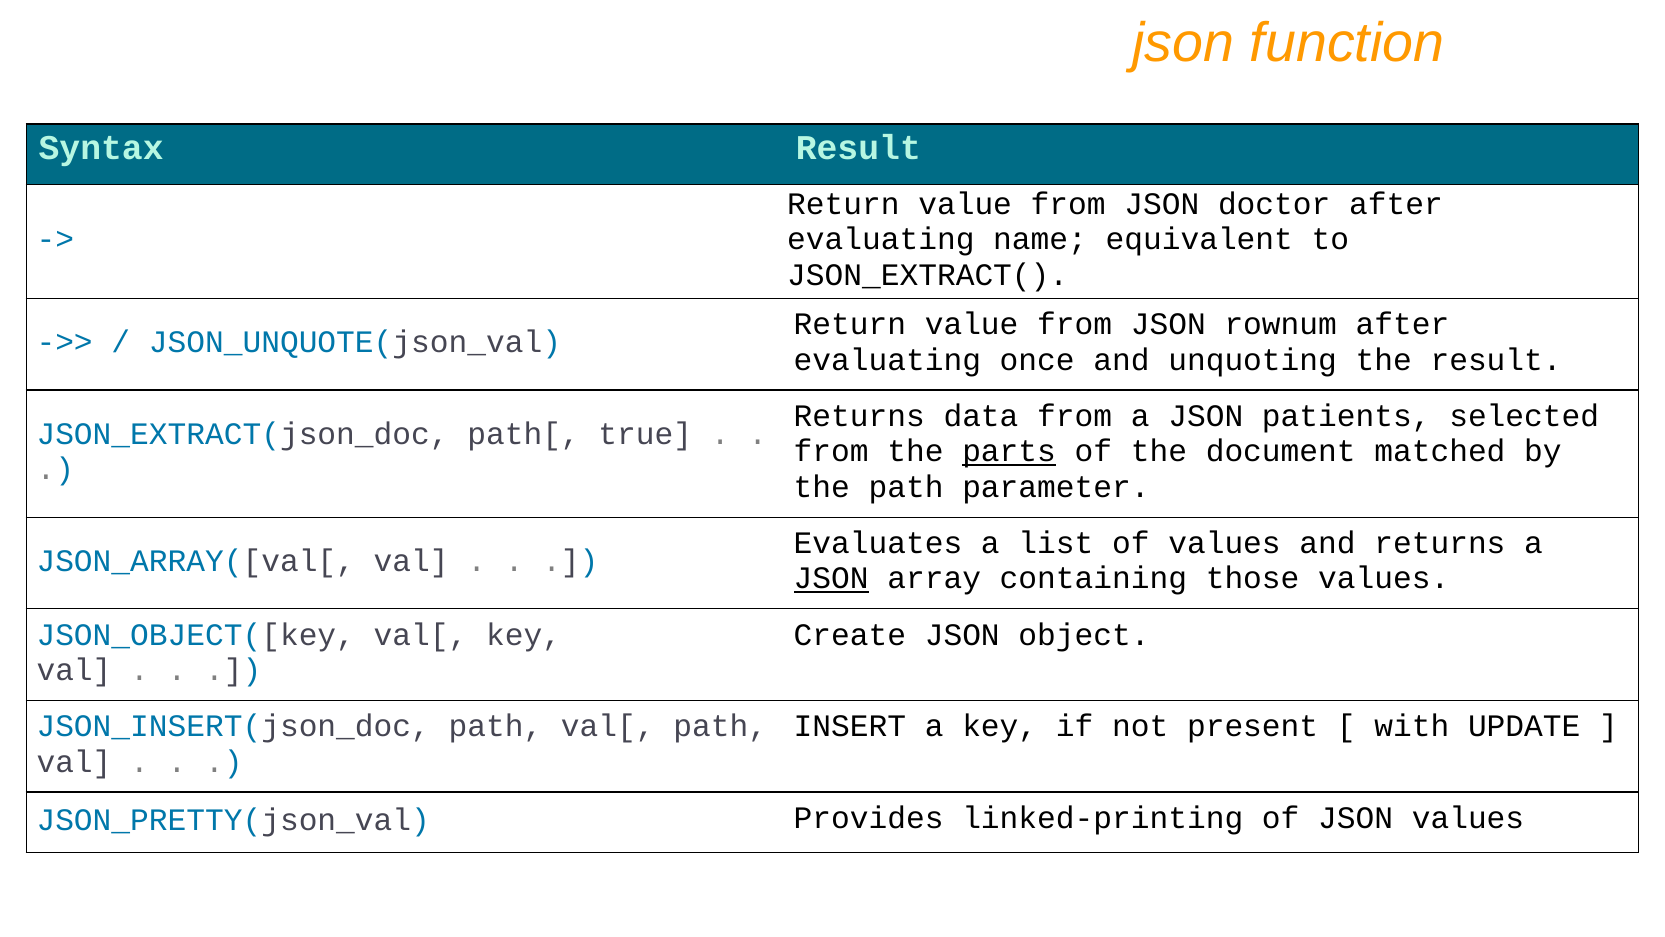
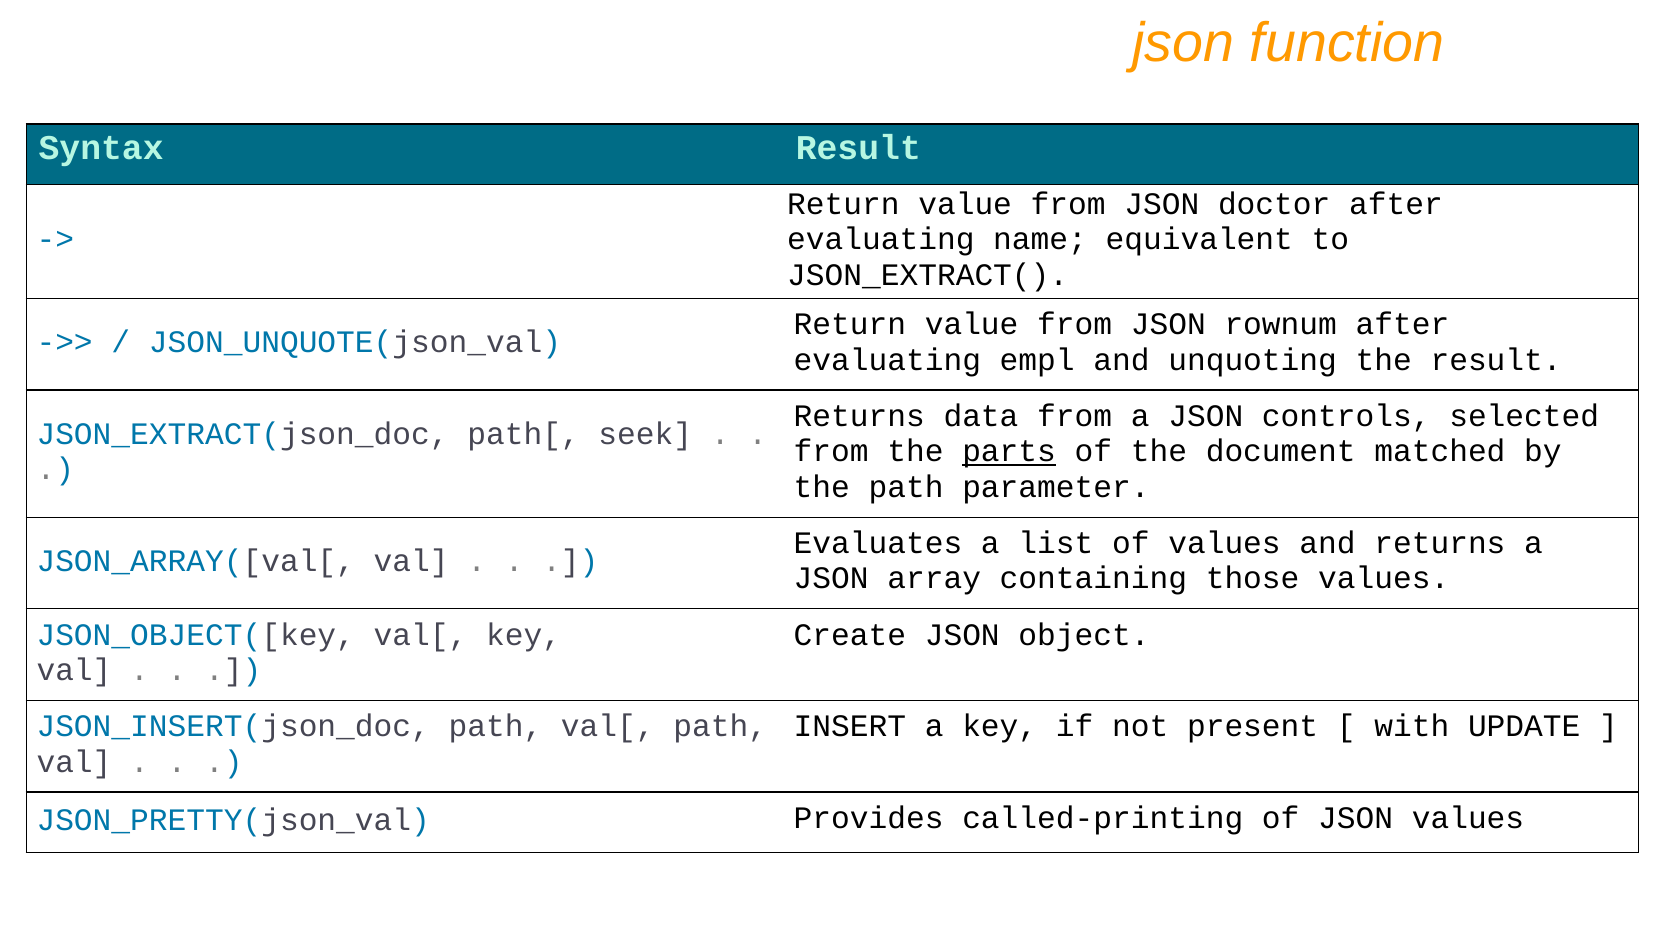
once: once -> empl (1037, 360)
patients: patients -> controls (1346, 416)
true: true -> seek (645, 434)
JSON underline: present -> none (831, 578)
linked-printing: linked-printing -> called-printing (1103, 818)
